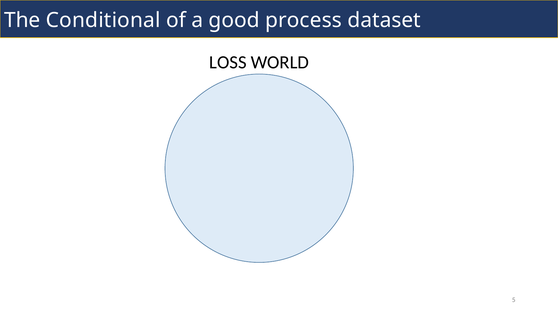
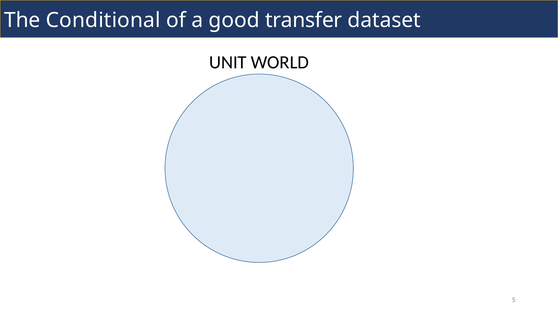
process: process -> transfer (304, 20)
LOSS: LOSS -> UNIT (228, 62)
